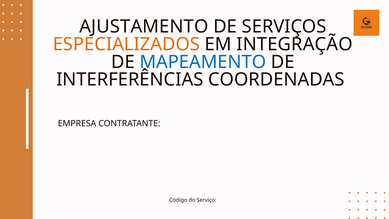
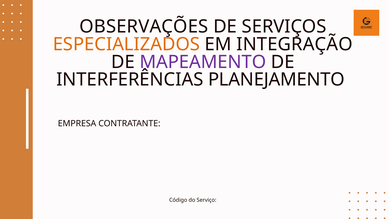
AJUSTAMENTO: AJUSTAMENTO -> OBSERVAÇÕES (144, 27)
MAPEAMENTO colour: blue -> purple (203, 62)
COORDENADAS: COORDENADAS -> PLANEJAMENTO (276, 80)
